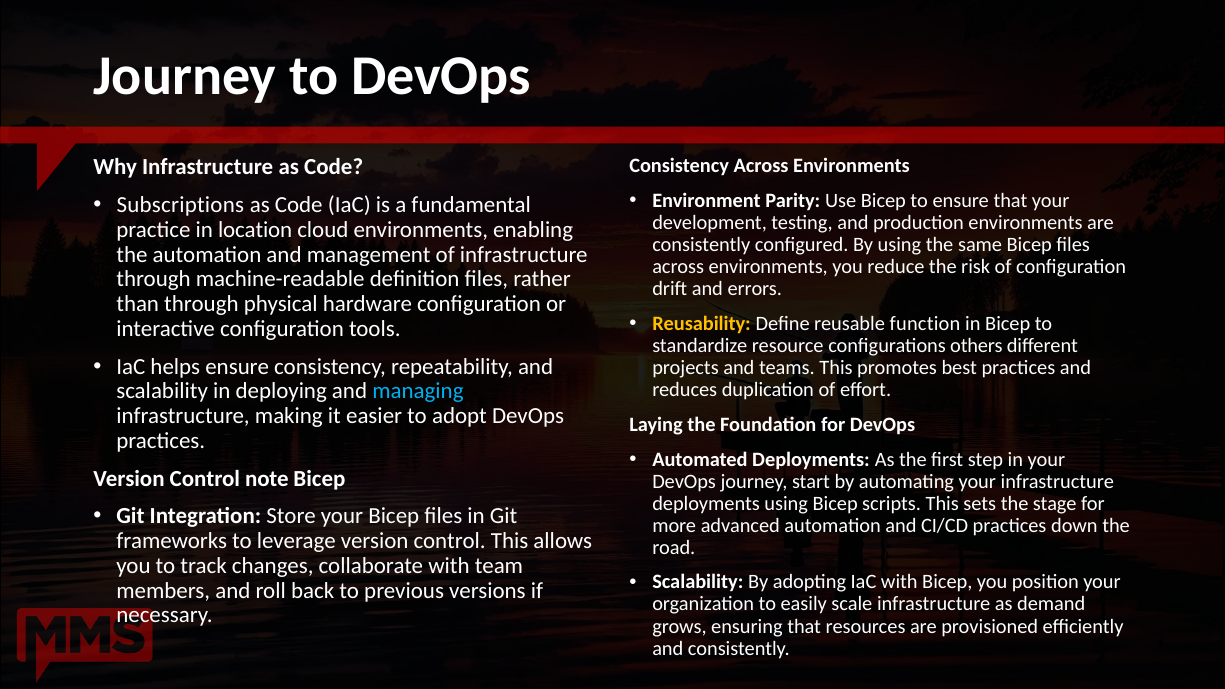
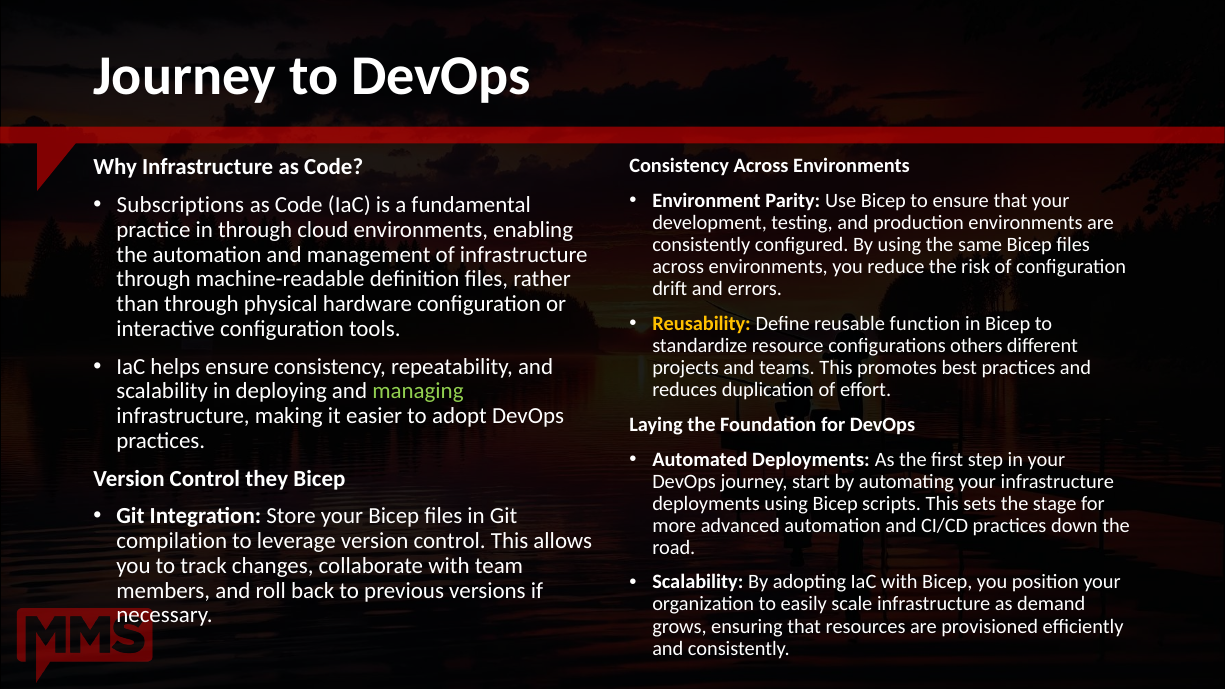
in location: location -> through (255, 230)
managing colour: light blue -> light green (418, 391)
note: note -> they (267, 479)
frameworks: frameworks -> compilation (172, 541)
